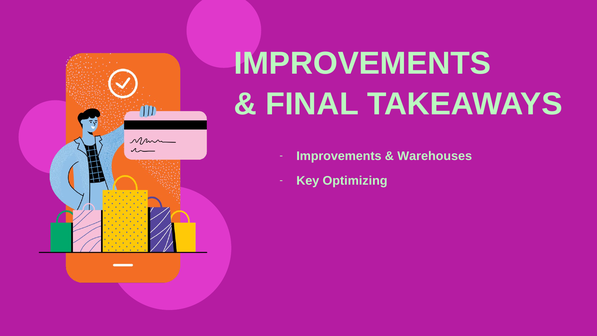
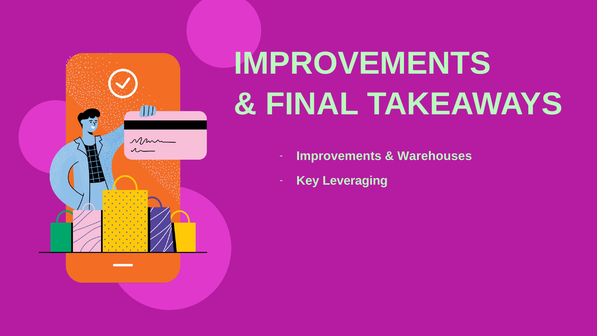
Optimizing: Optimizing -> Leveraging (355, 181)
